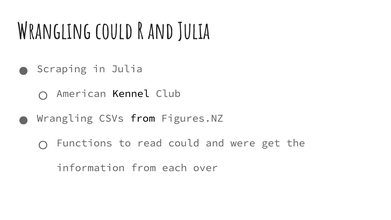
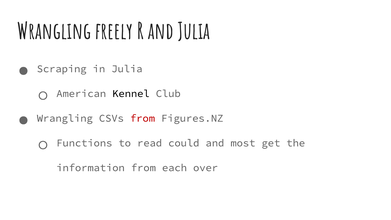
Wrangling could: could -> freely (114, 32)
from colour: black -> red (143, 118)
were: were -> most (243, 143)
